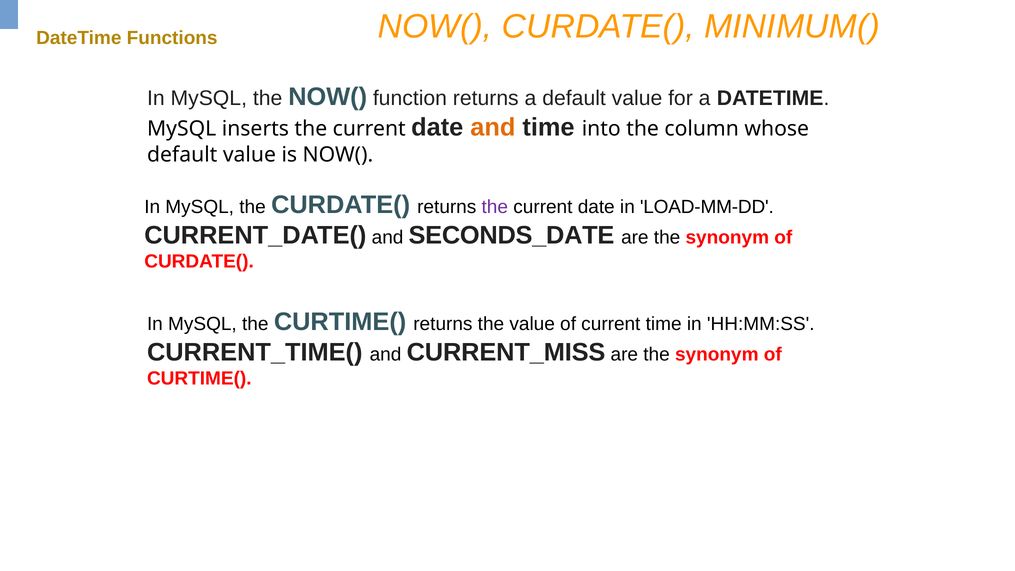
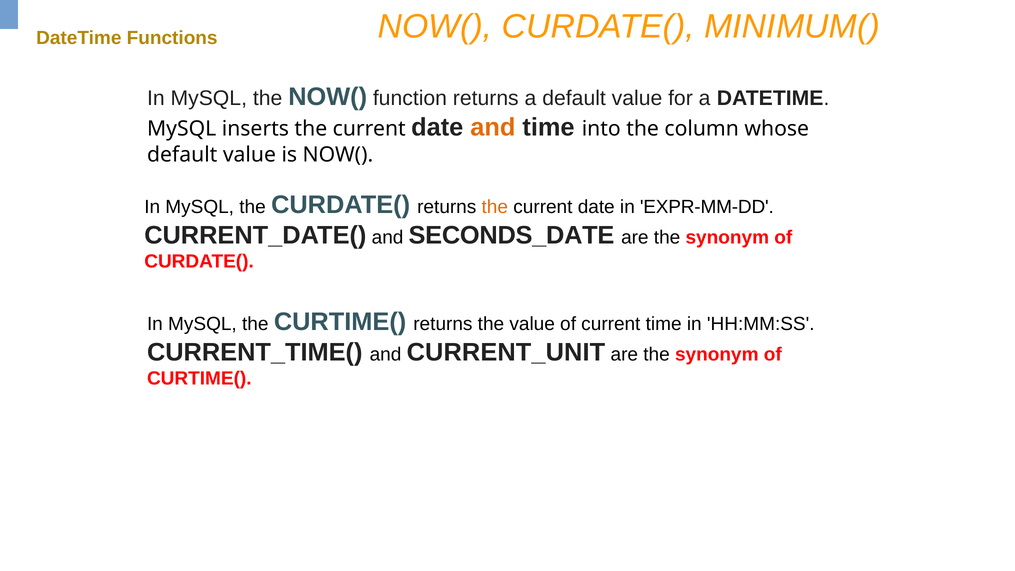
the colour: purple -> orange (495, 207)
LOAD-MM-DD: LOAD-MM-DD -> EXPR-MM-DD (707, 207)
CURRENT_MISS: CURRENT_MISS -> CURRENT_UNIT (506, 352)
